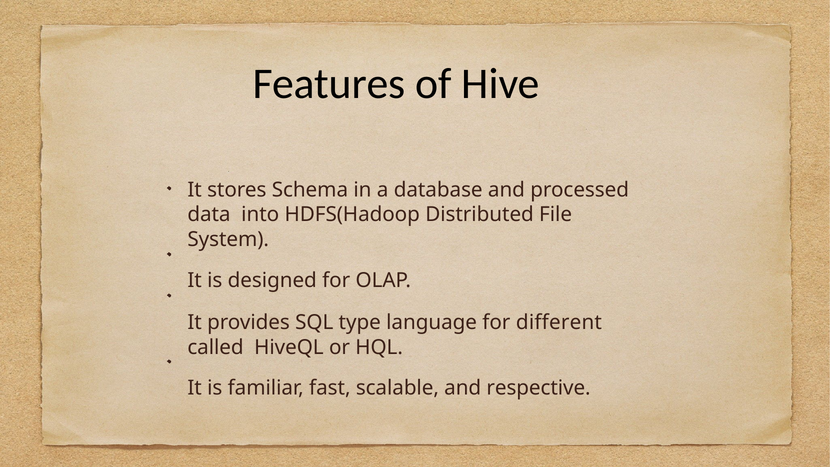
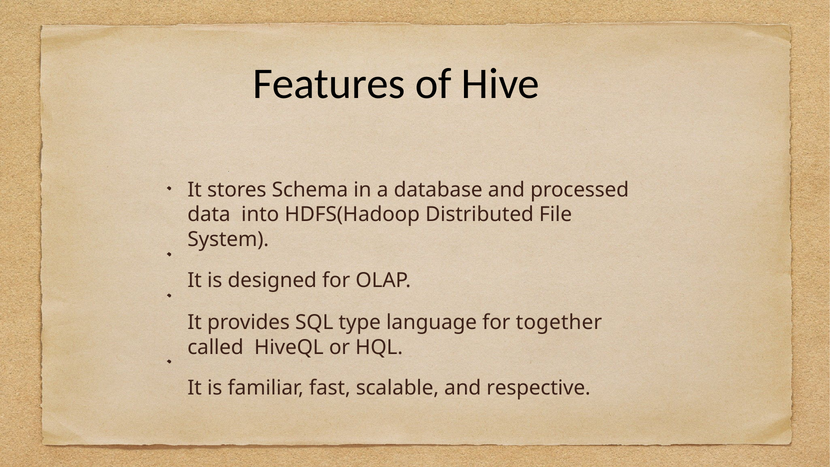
different: different -> together (559, 322)
